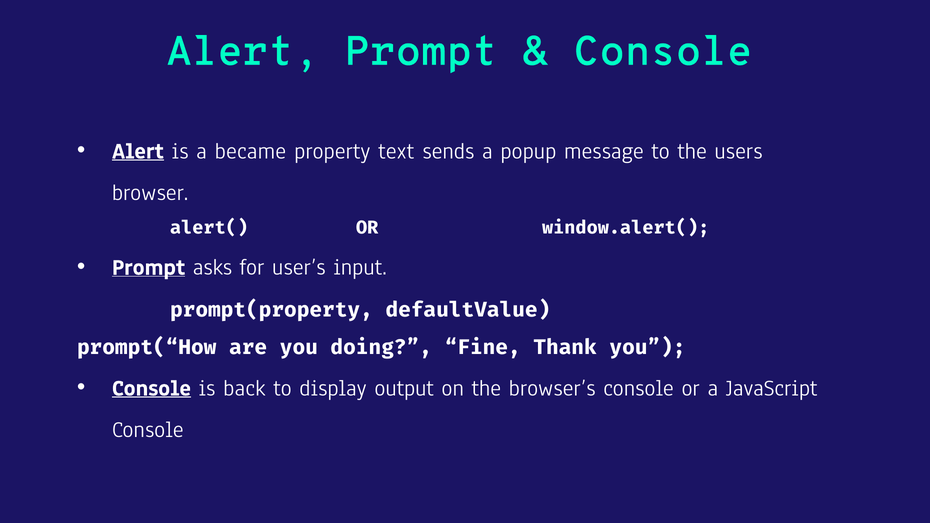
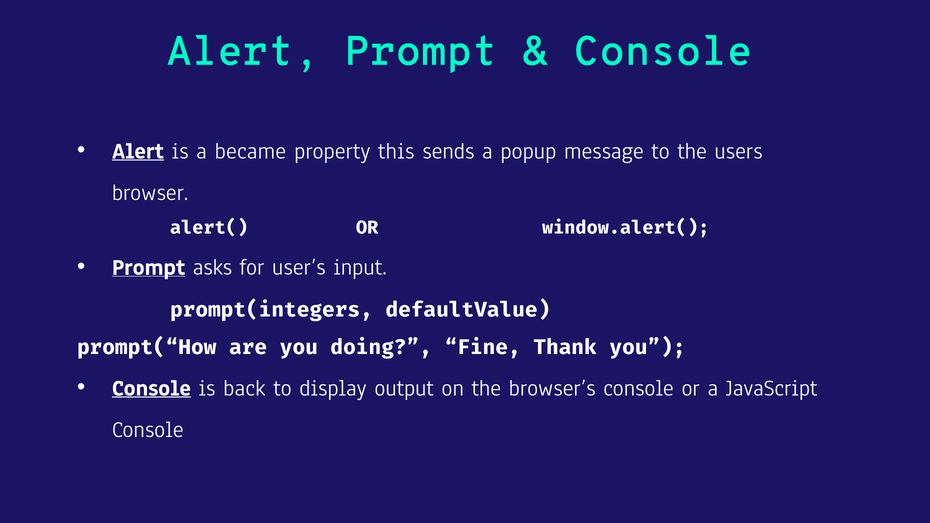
text: text -> this (396, 151)
prompt(property: prompt(property -> prompt(integers (271, 310)
